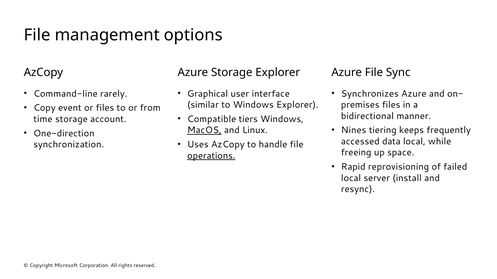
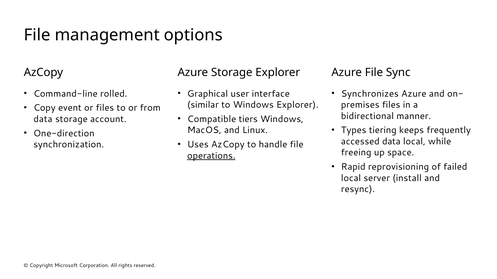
rarely: rarely -> rolled (114, 94)
time: time -> data (43, 119)
Nines: Nines -> Types (354, 130)
MacOS underline: present -> none (204, 130)
